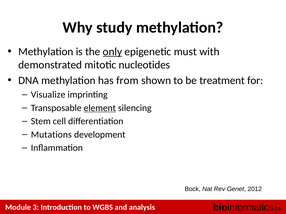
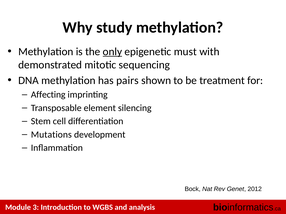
nucleotides: nucleotides -> sequencing (144, 65)
from: from -> pairs (127, 81)
Visualize: Visualize -> Affecting (48, 95)
element underline: present -> none (100, 108)
